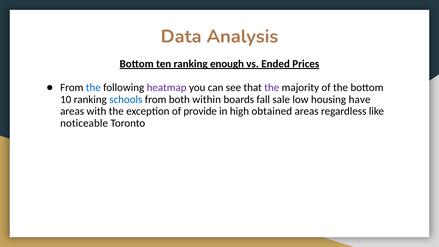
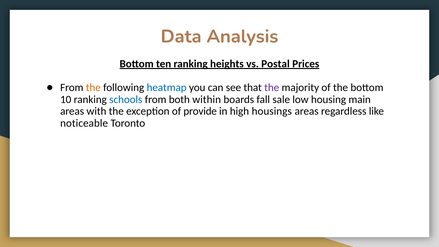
enough: enough -> heights (227, 64)
Ended: Ended -> Postal (275, 64)
the colour: blue -> orange (93, 88)
heatmap colour: purple -> blue (167, 88)
have: have -> main (360, 99)
obtained: obtained -> housings (272, 111)
